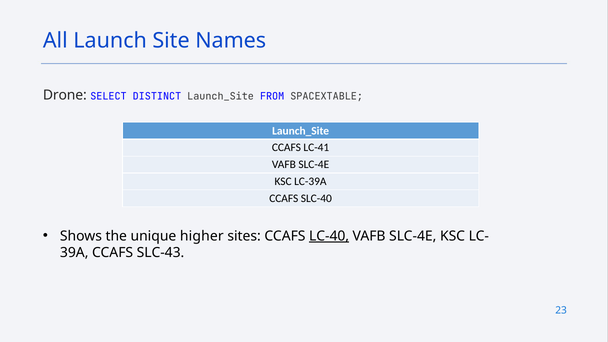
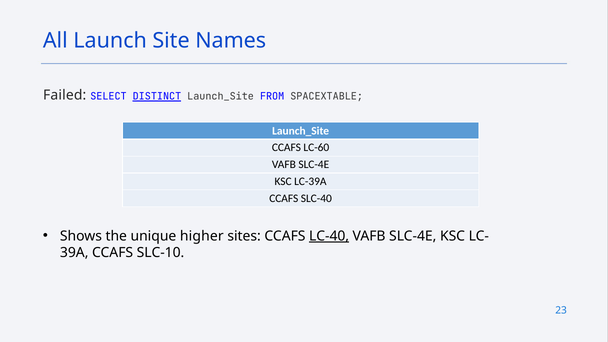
Drone: Drone -> Failed (65, 95)
DISTINCT underline: none -> present (157, 97)
LC-41: LC-41 -> LC-60 (316, 148)
SLC-43: SLC-43 -> SLC-10 (161, 253)
